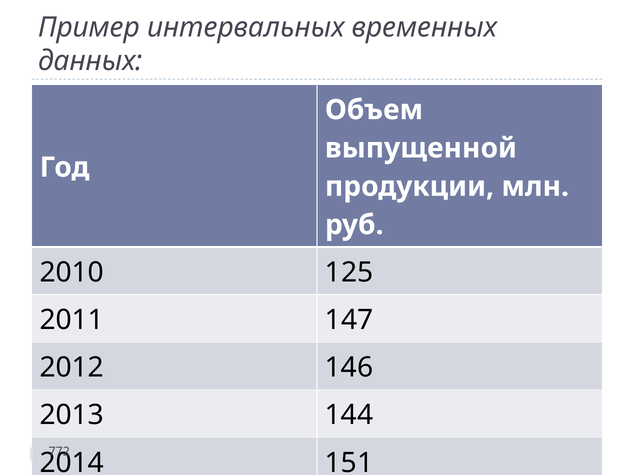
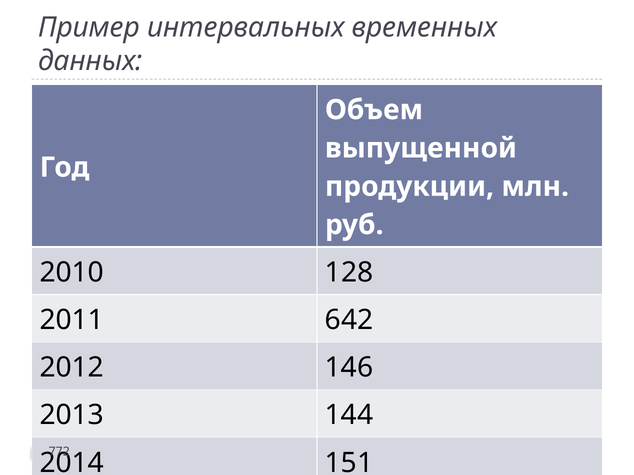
125: 125 -> 128 (349, 273)
147: 147 -> 642 (349, 320)
